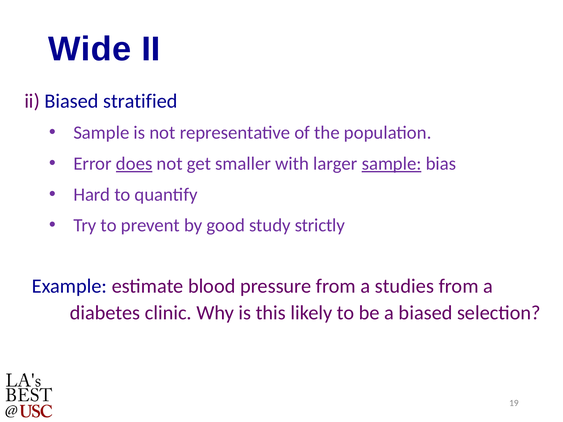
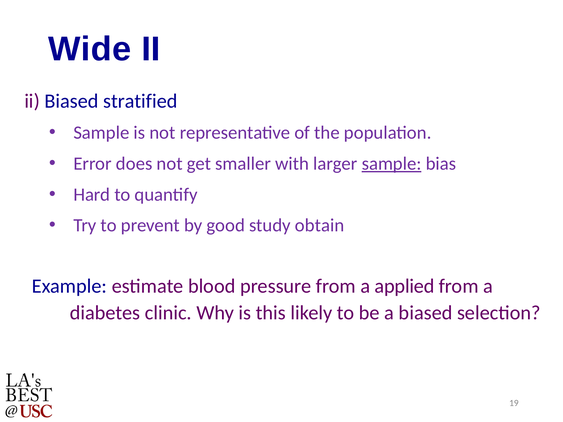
does underline: present -> none (134, 164)
strictly: strictly -> obtain (320, 226)
studies: studies -> applied (405, 286)
